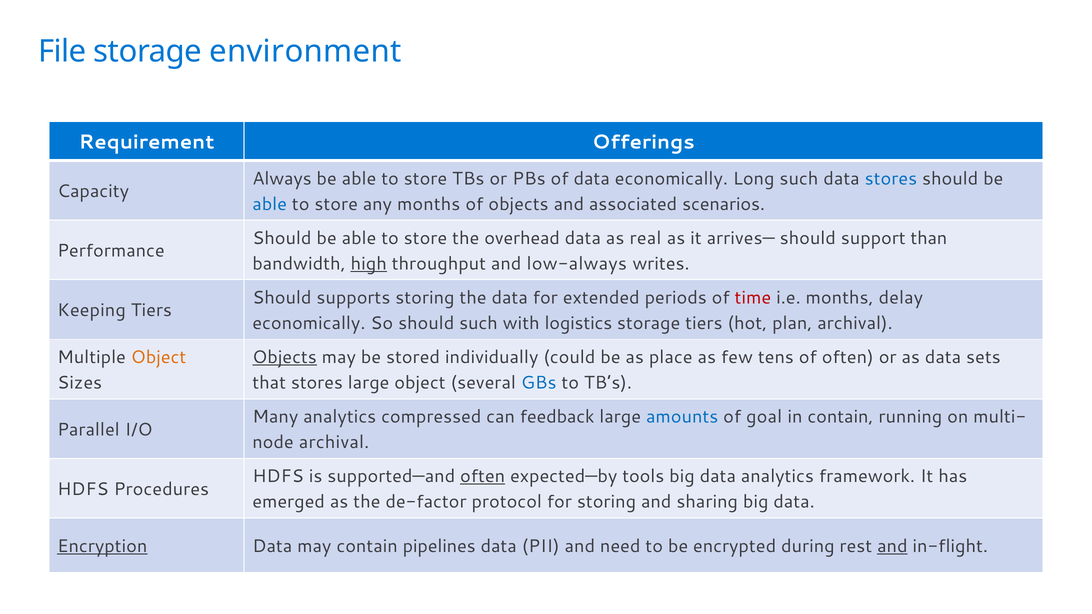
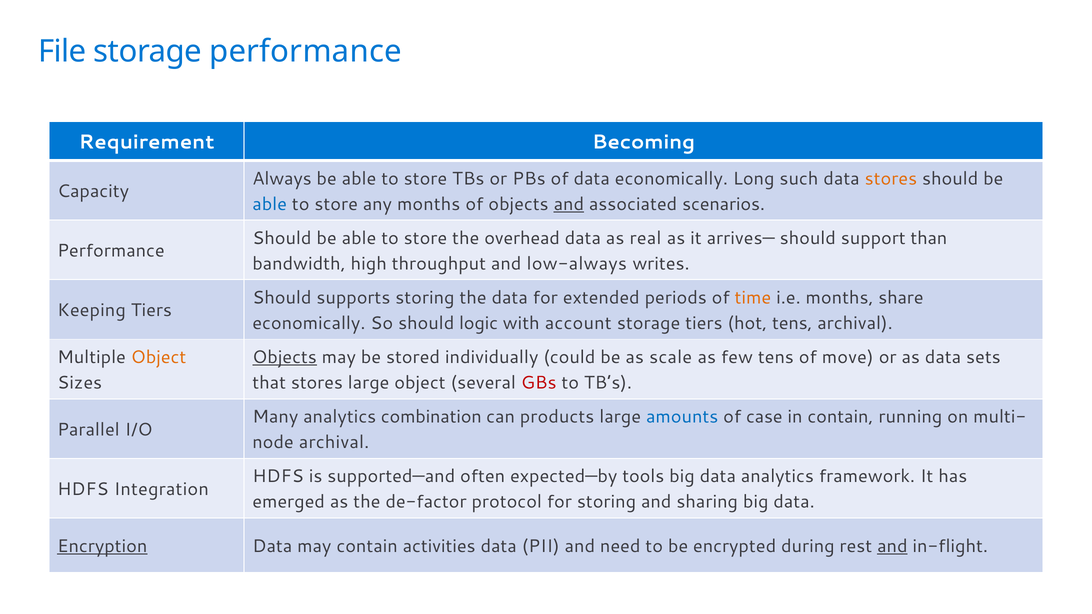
storage environment: environment -> performance (305, 51)
Offerings: Offerings -> Becoming (644, 142)
stores colour: blue -> orange (891, 179)
and underline: none -> present (569, 204)
high underline: present -> none (369, 264)
time colour: red -> orange (753, 298)
delay: delay -> share (901, 298)
should such: such -> logic (479, 323)
logistics: logistics -> account (578, 323)
hot plan: plan -> tens (792, 323)
place: place -> scale (671, 357)
of often: often -> move (848, 357)
GBs colour: blue -> red (539, 383)
compressed: compressed -> combination (431, 417)
feedback: feedback -> products (557, 417)
goal: goal -> case (764, 417)
often underline: present -> none (483, 476)
Procedures: Procedures -> Integration (161, 489)
pipelines: pipelines -> activities (439, 546)
